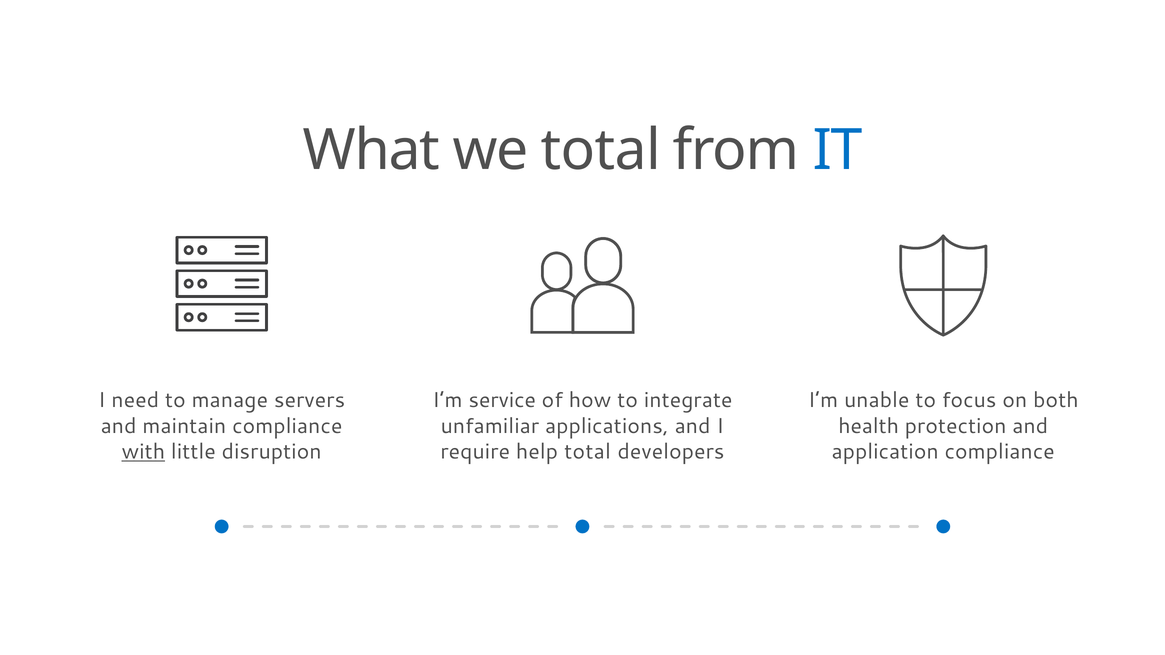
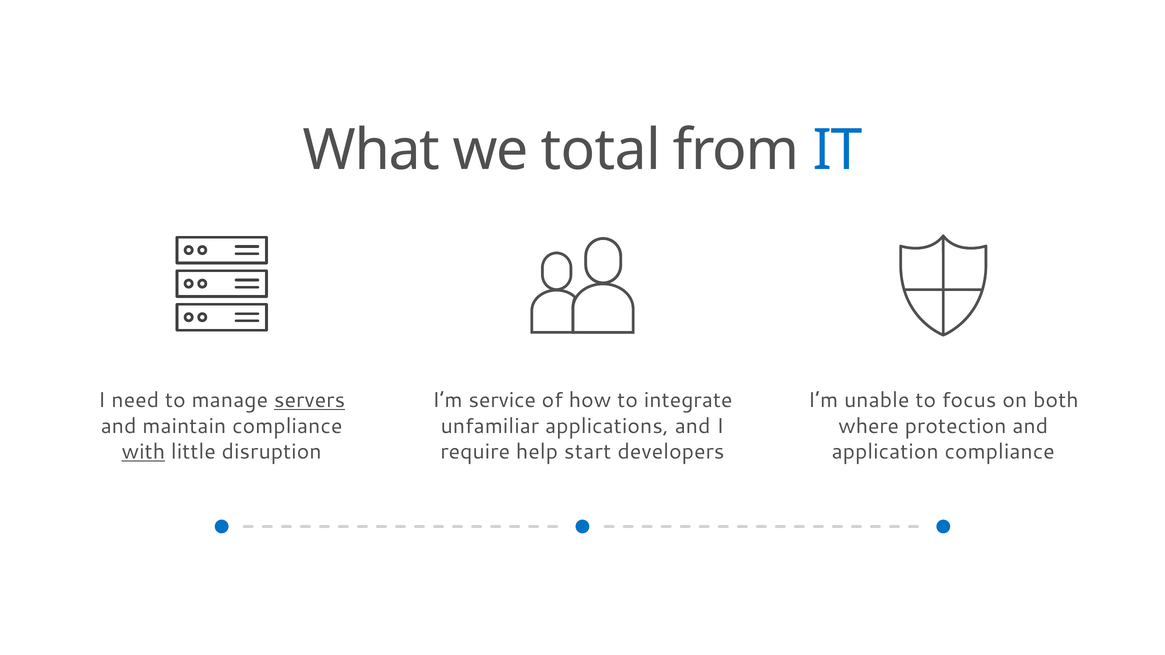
servers underline: none -> present (310, 400)
health: health -> where (869, 426)
help total: total -> start (588, 452)
